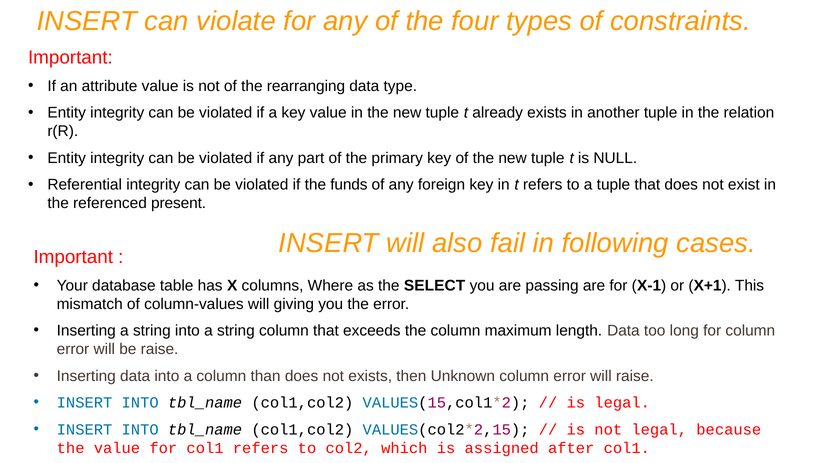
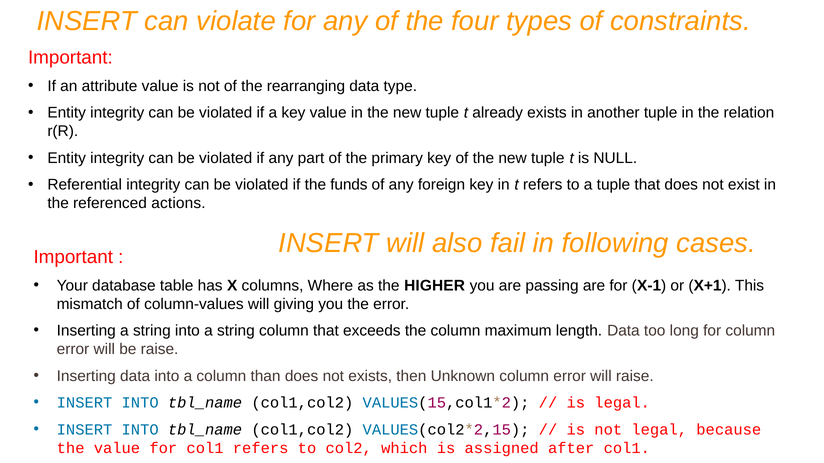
present: present -> actions (178, 204)
SELECT: SELECT -> HIGHER (435, 286)
